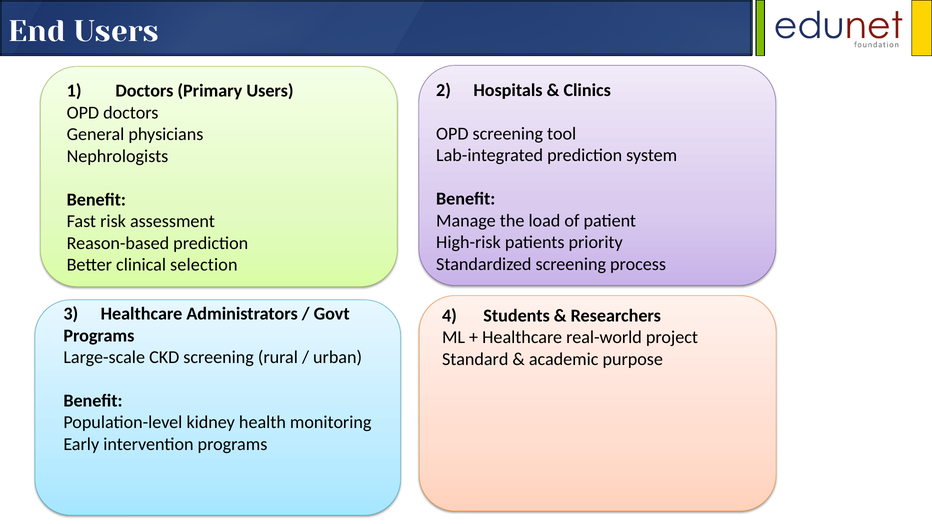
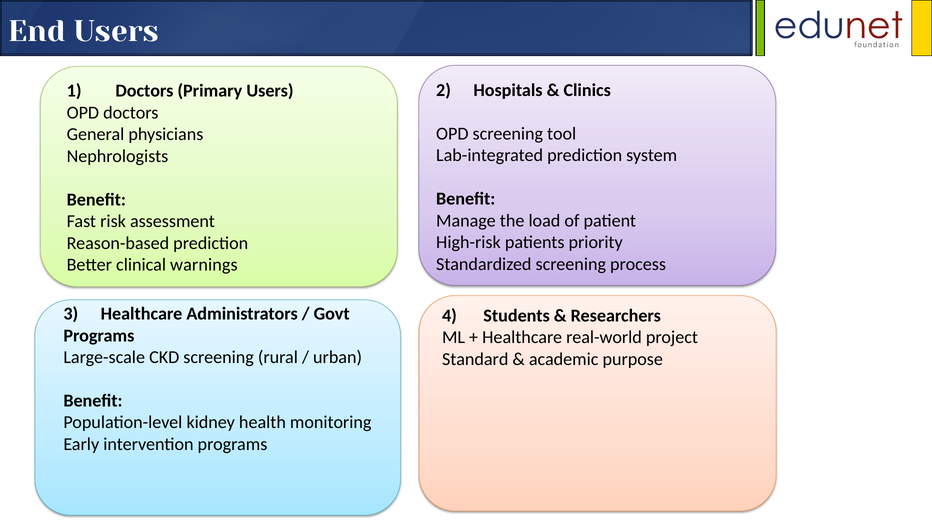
selection: selection -> warnings (204, 265)
